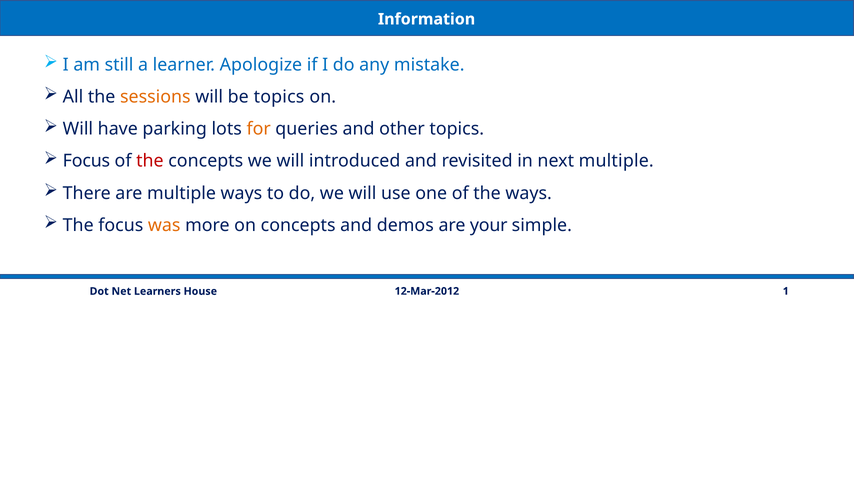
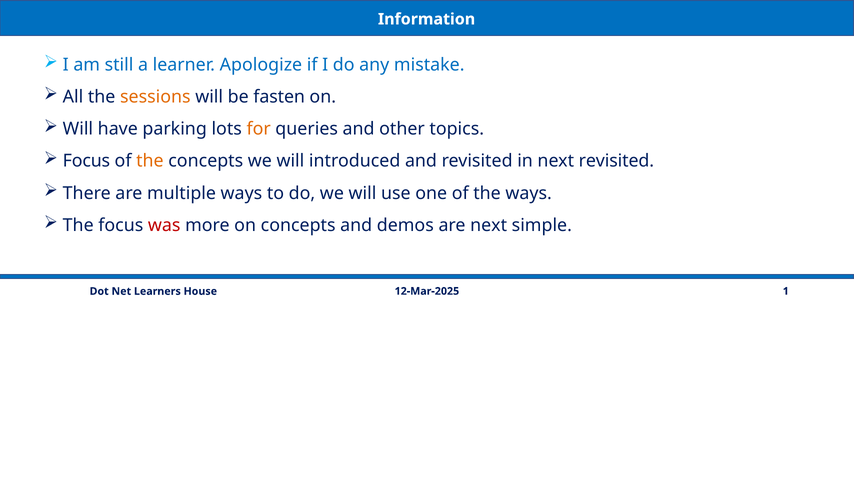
be topics: topics -> fasten (279, 97)
the colour: red -> orange (150, 161)
next multiple: multiple -> revisited (616, 161)
was colour: orange -> red (164, 225)
are your: your -> next (489, 225)
12-Mar-2012: 12-Mar-2012 -> 12-Mar-2025 (427, 291)
